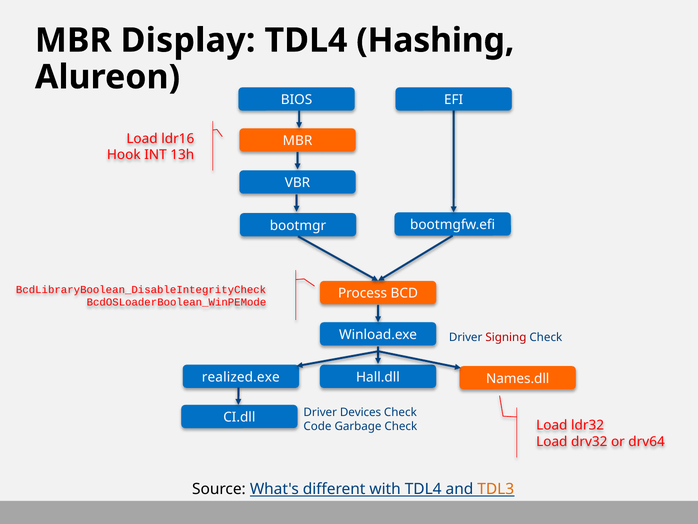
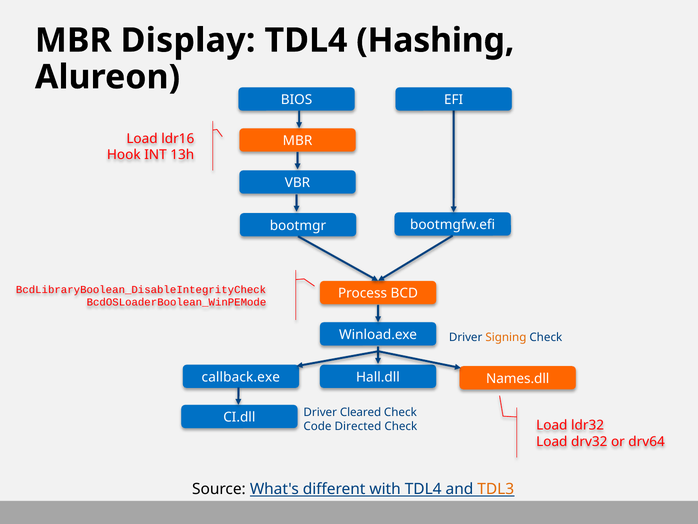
Signing colour: red -> orange (506, 337)
realized.exe: realized.exe -> callback.exe (241, 377)
Devices: Devices -> Cleared (361, 412)
Garbage: Garbage -> Directed (358, 426)
